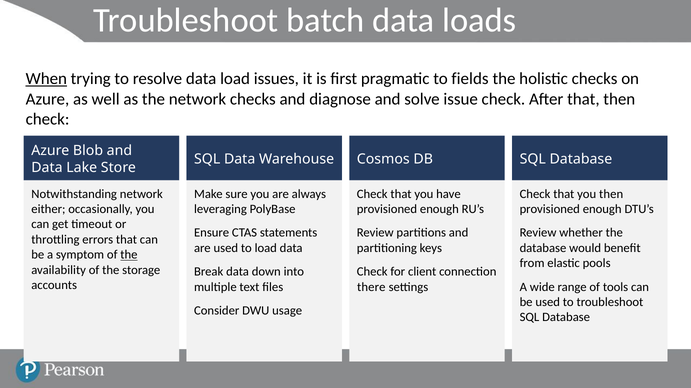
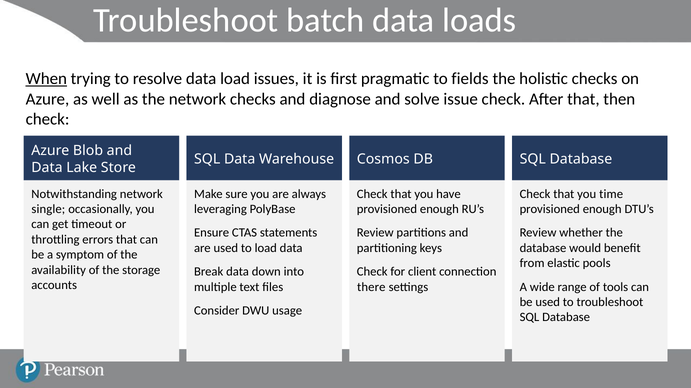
you then: then -> time (611, 194)
either: either -> single (48, 209)
the underline: present -> none (129, 255)
